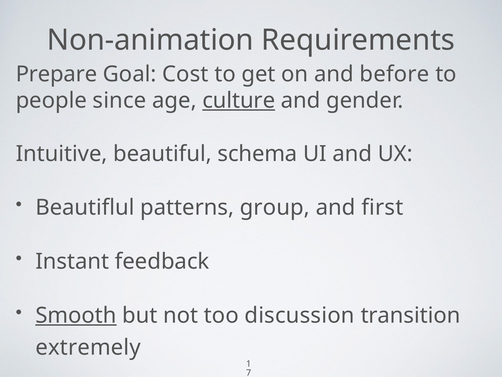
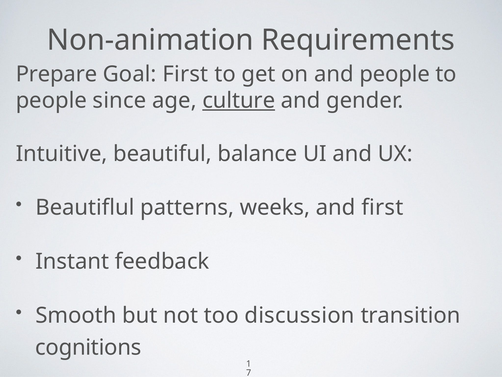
Goal Cost: Cost -> First (185, 74)
and before: before -> people (395, 74)
schema: schema -> balance (258, 154)
group: group -> weeks (275, 207)
Smooth underline: present -> none (76, 315)
extremely: extremely -> cognitions (88, 347)
